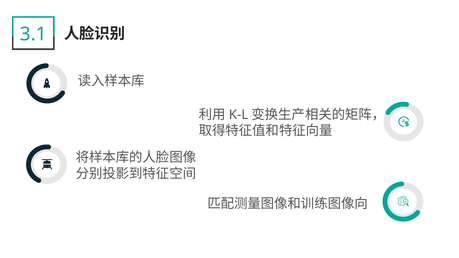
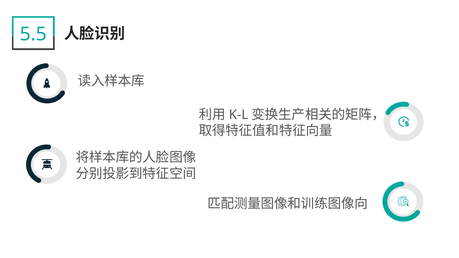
3.1: 3.1 -> 5.5 (33, 34)
